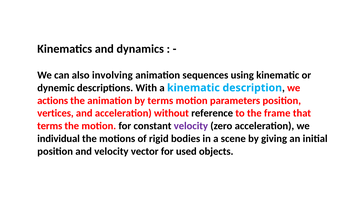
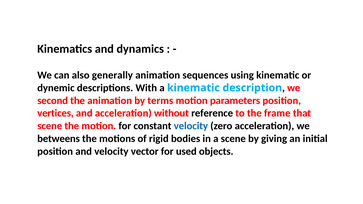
involving: involving -> generally (112, 75)
actions: actions -> second (53, 101)
terms: terms -> scene (50, 126)
velocity colour: purple -> blue (191, 126)
individual: individual -> betweens (59, 139)
